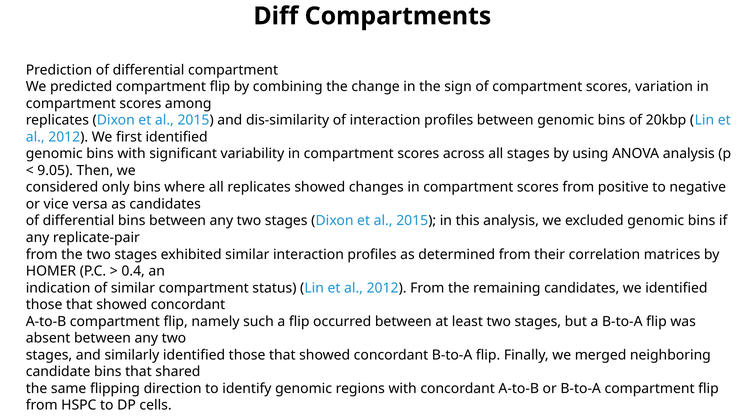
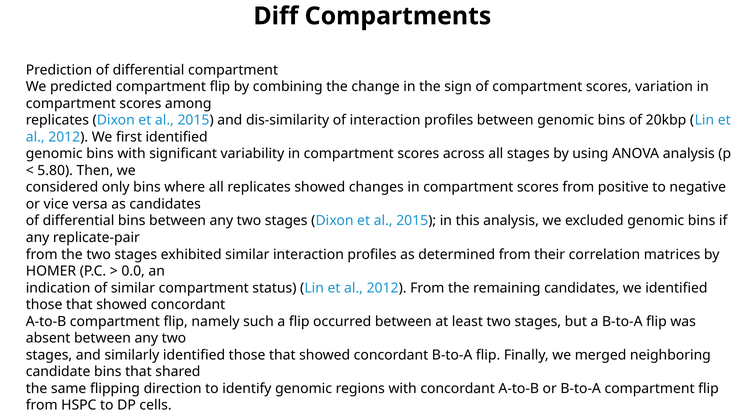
9.05: 9.05 -> 5.80 (55, 171)
0.4: 0.4 -> 0.0 (133, 271)
